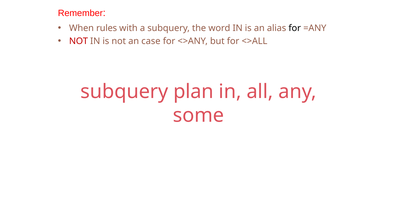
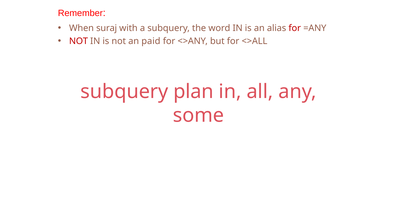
rules: rules -> suraj (107, 28)
for colour: black -> red (295, 28)
case: case -> paid (151, 41)
